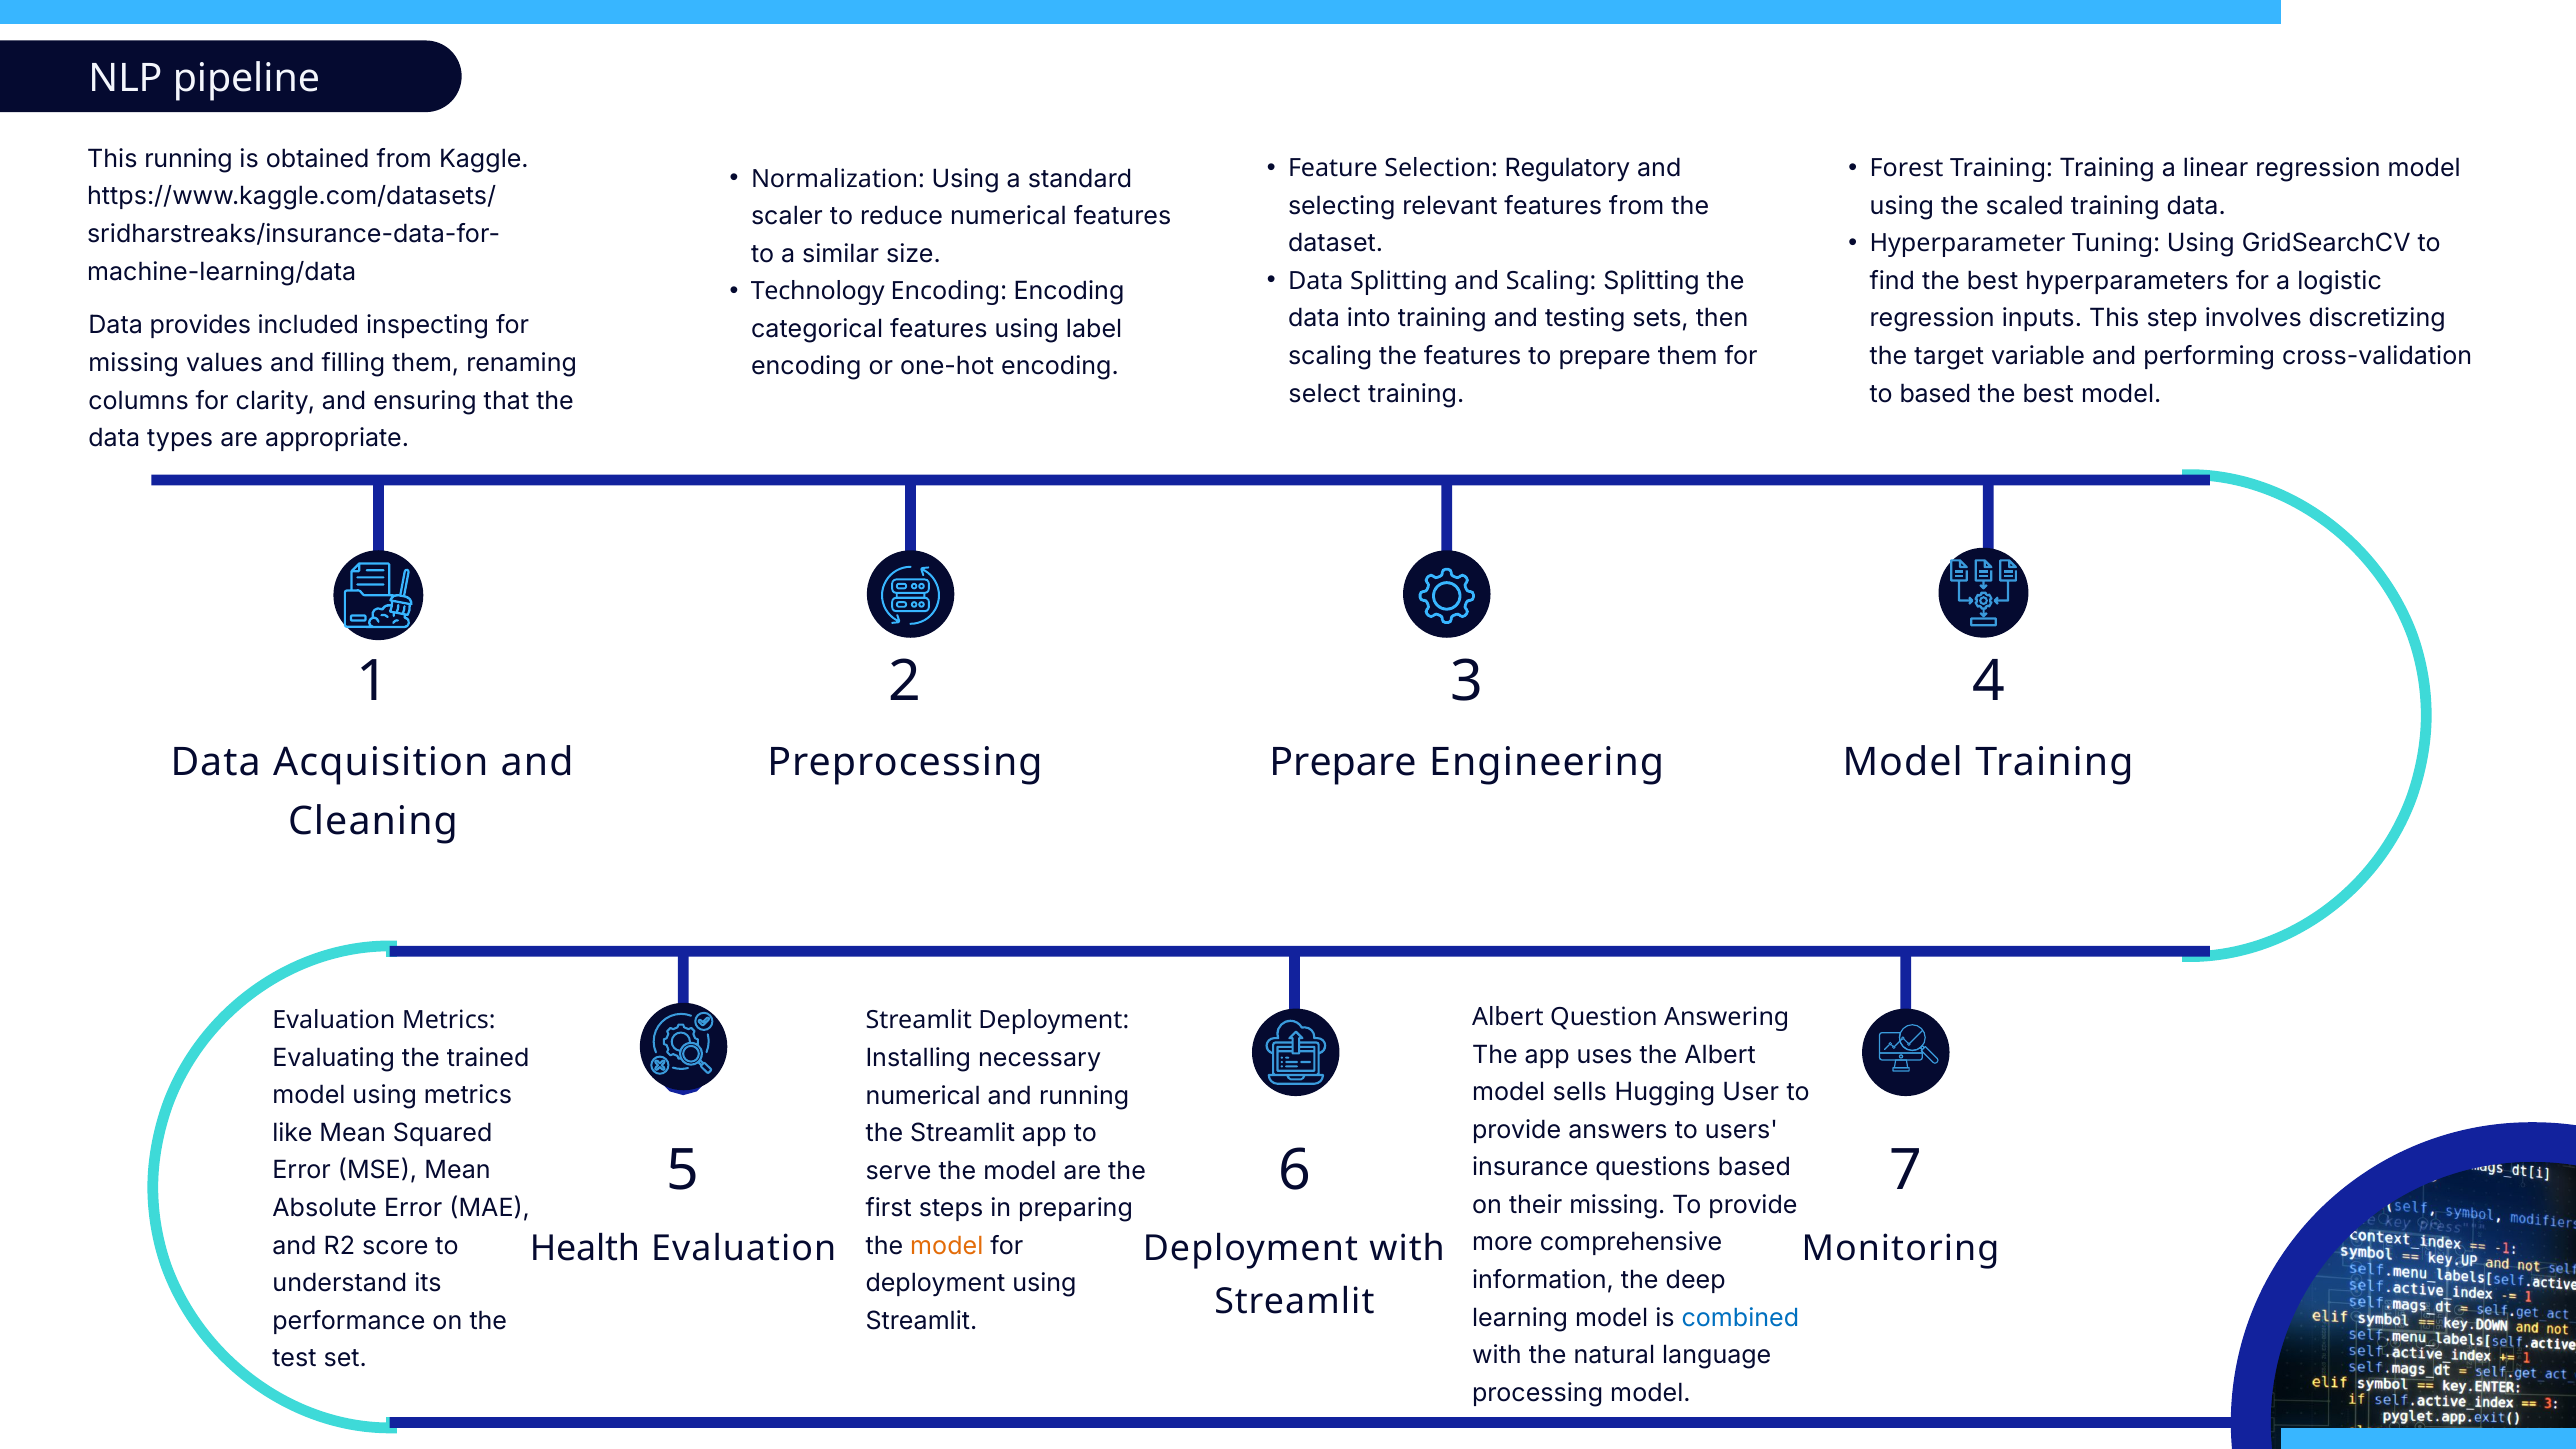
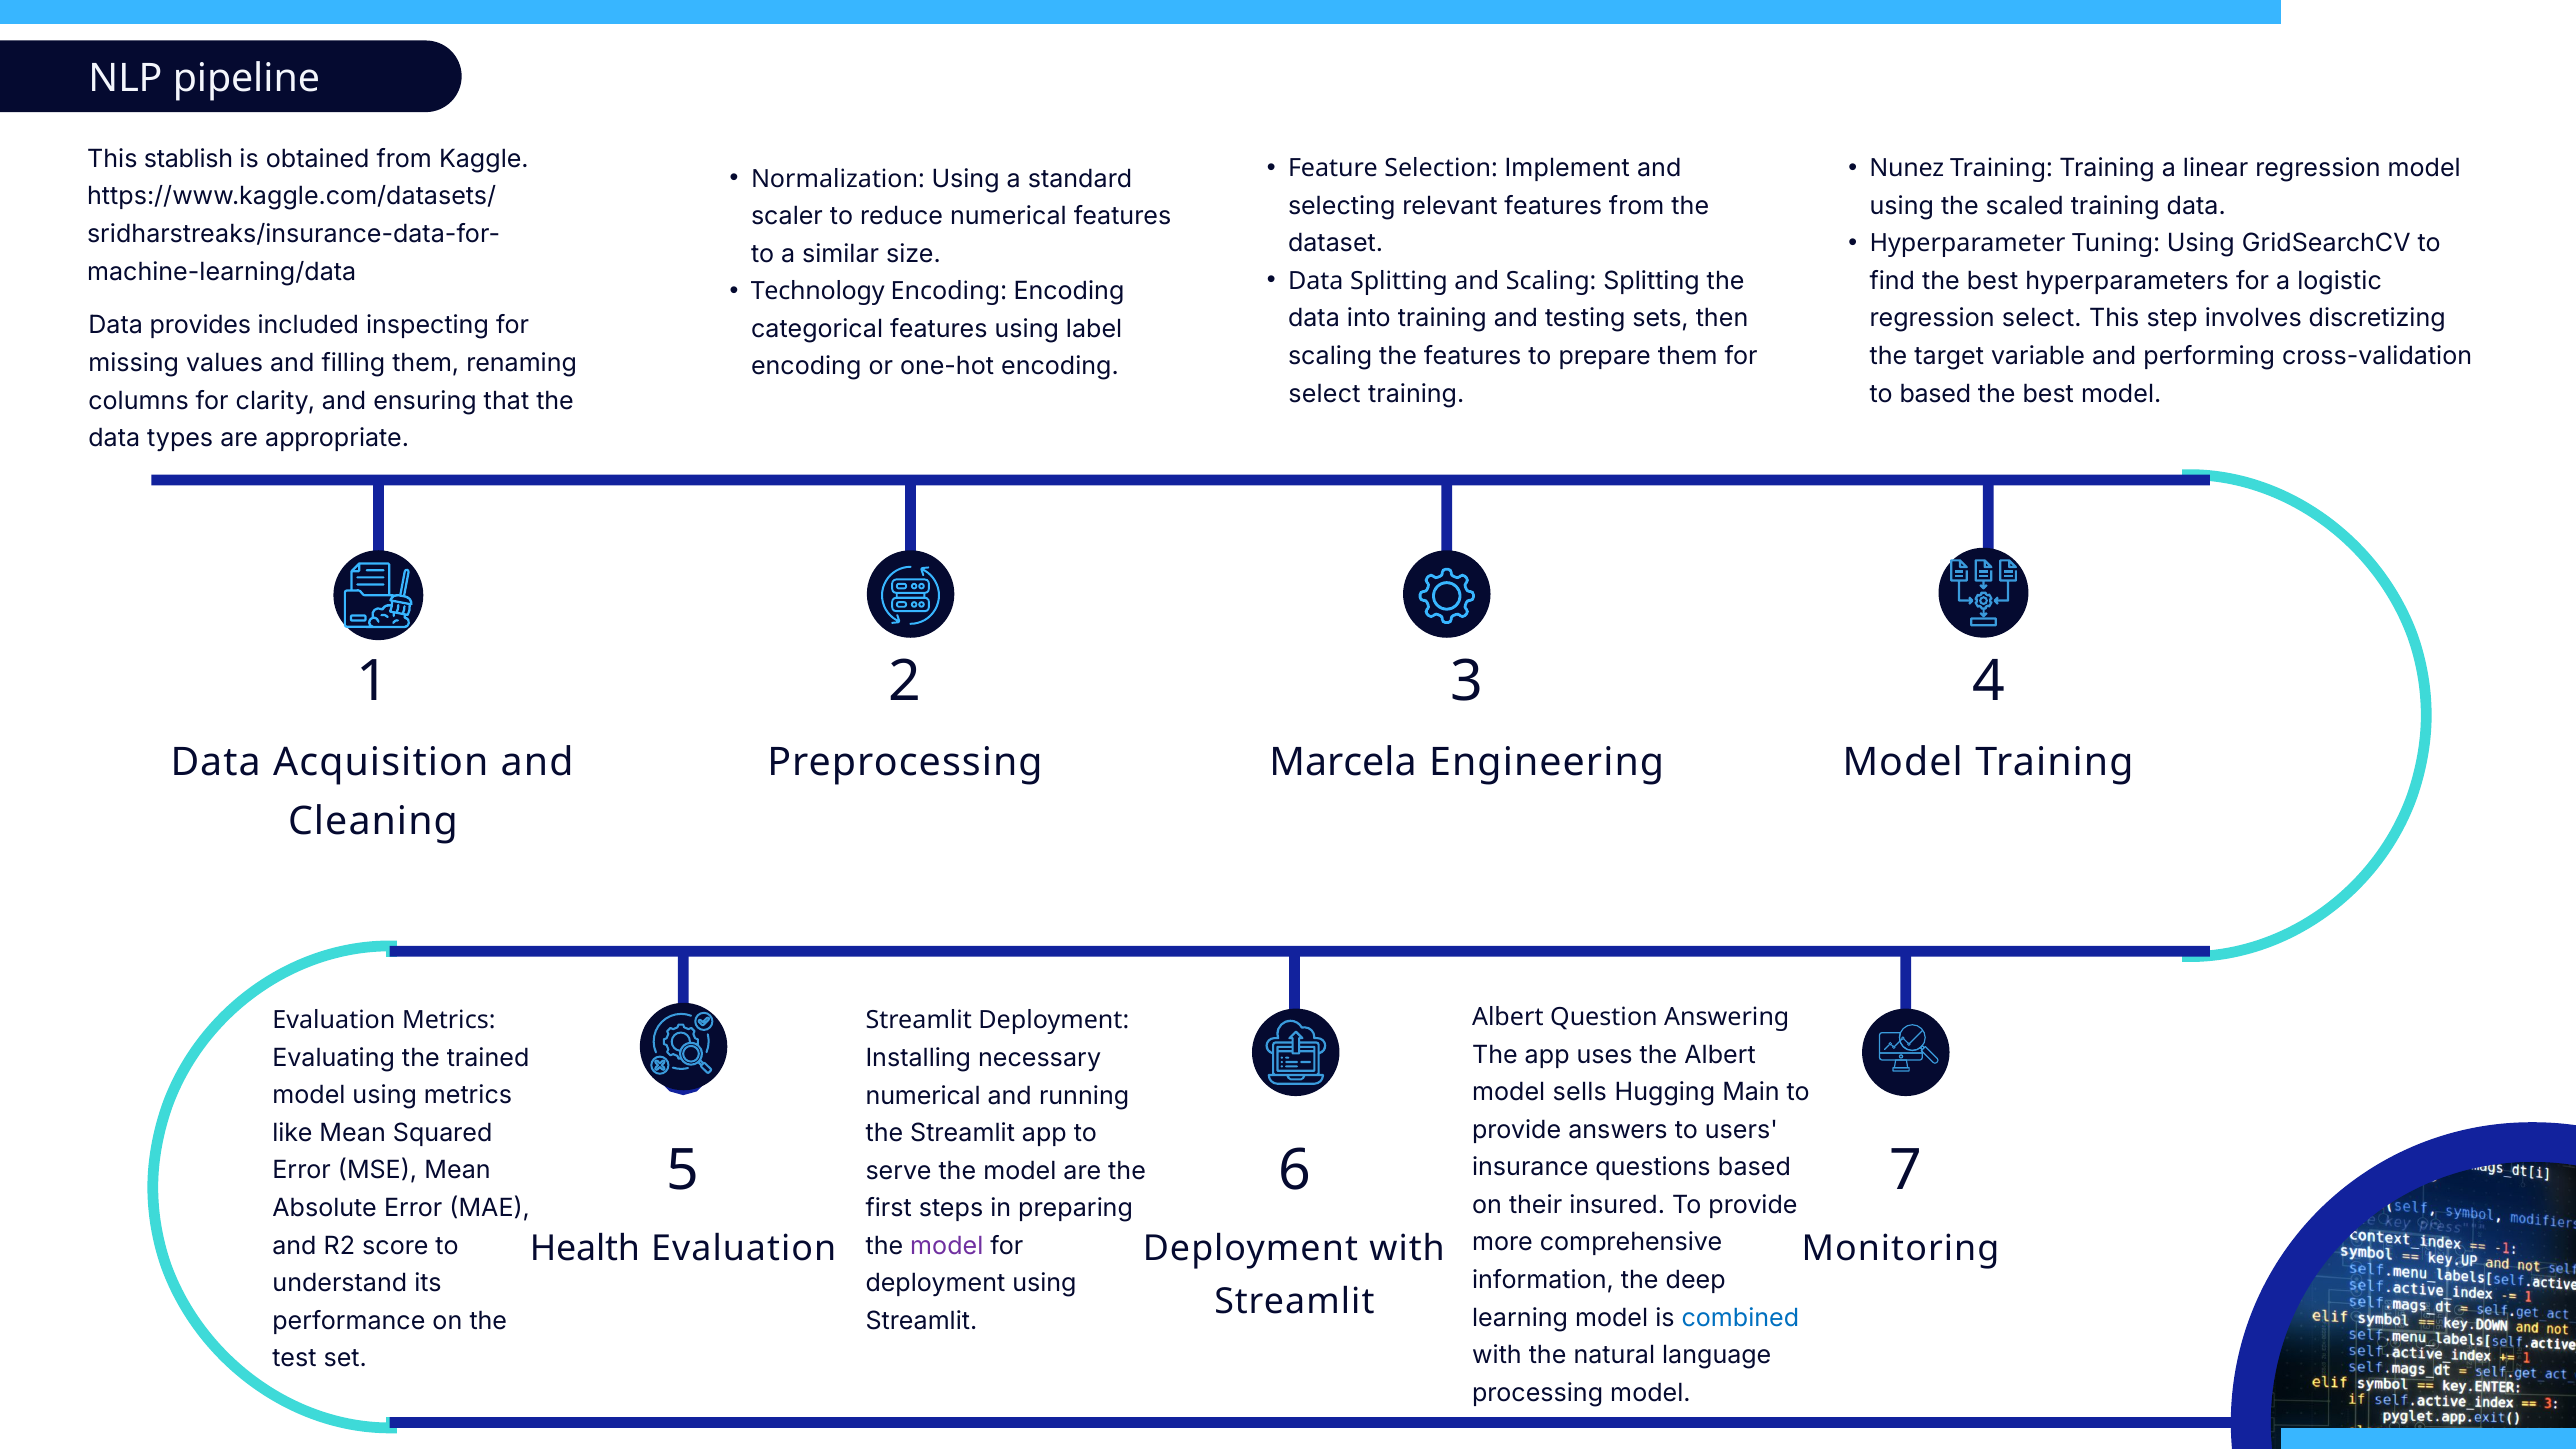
This running: running -> stablish (189, 159)
Regulatory: Regulatory -> Implement (1567, 168)
Forest: Forest -> Nunez (1907, 168)
regression inputs: inputs -> select (2042, 319)
Prepare: Prepare -> Marcela (1343, 763)
User: User -> Main (1751, 1092)
their missing: missing -> insured (1617, 1205)
model colour: orange -> purple (947, 1246)
